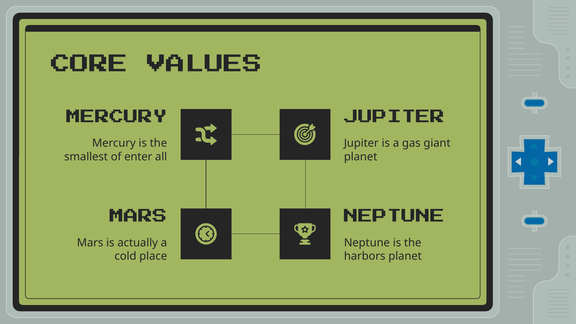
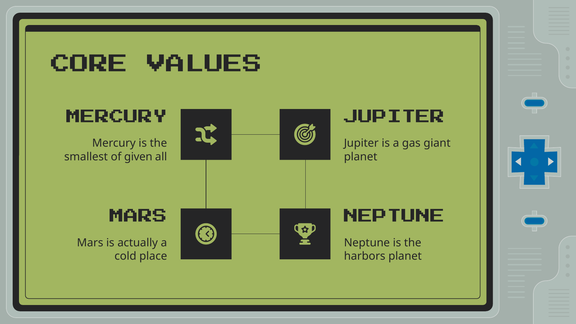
enter: enter -> given (138, 157)
